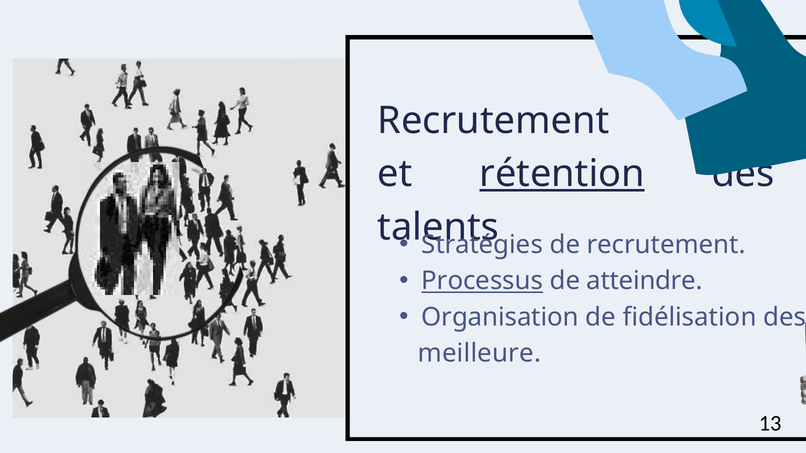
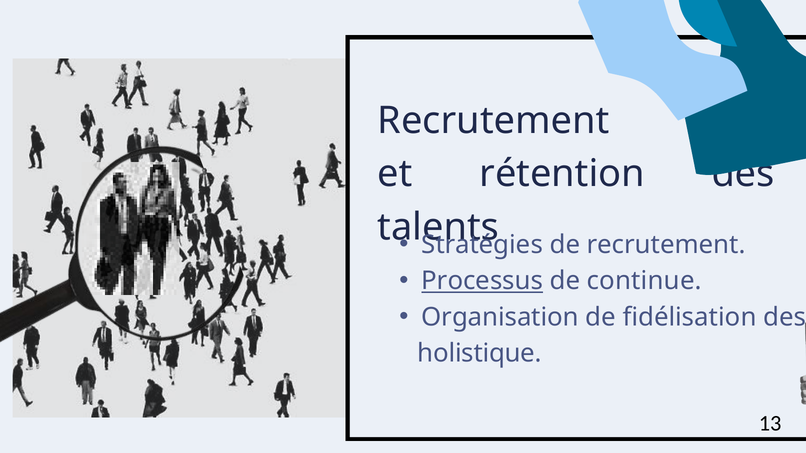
rétention underline: present -> none (562, 174)
atteindre: atteindre -> continue (644, 281)
meilleure: meilleure -> holistique (480, 354)
